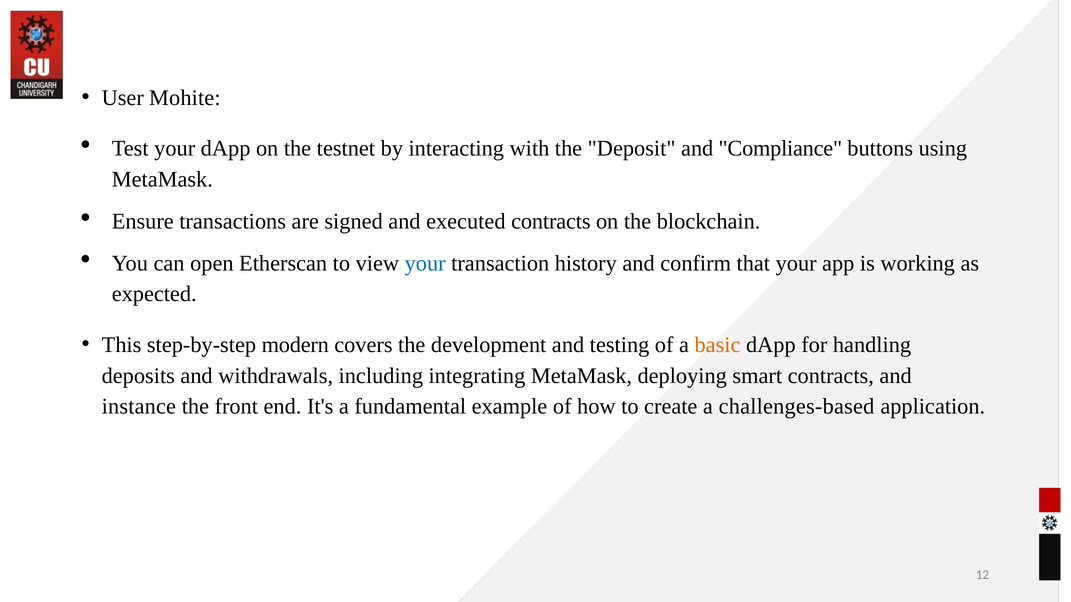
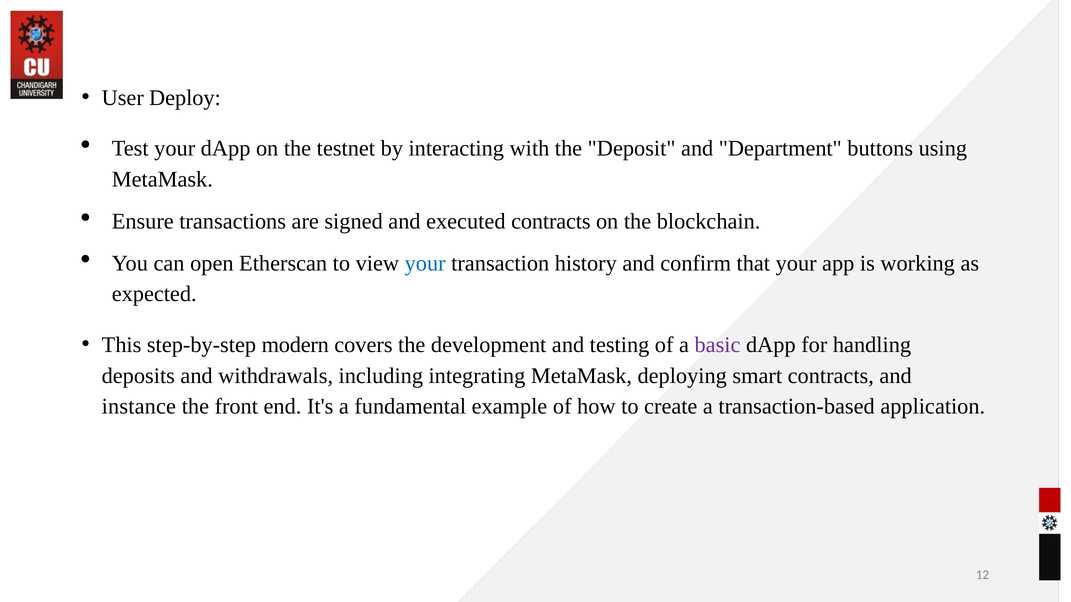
Mohite: Mohite -> Deploy (185, 98)
Compliance: Compliance -> Department (780, 149)
basic colour: orange -> purple (717, 345)
challenges-based: challenges-based -> transaction-based (797, 407)
